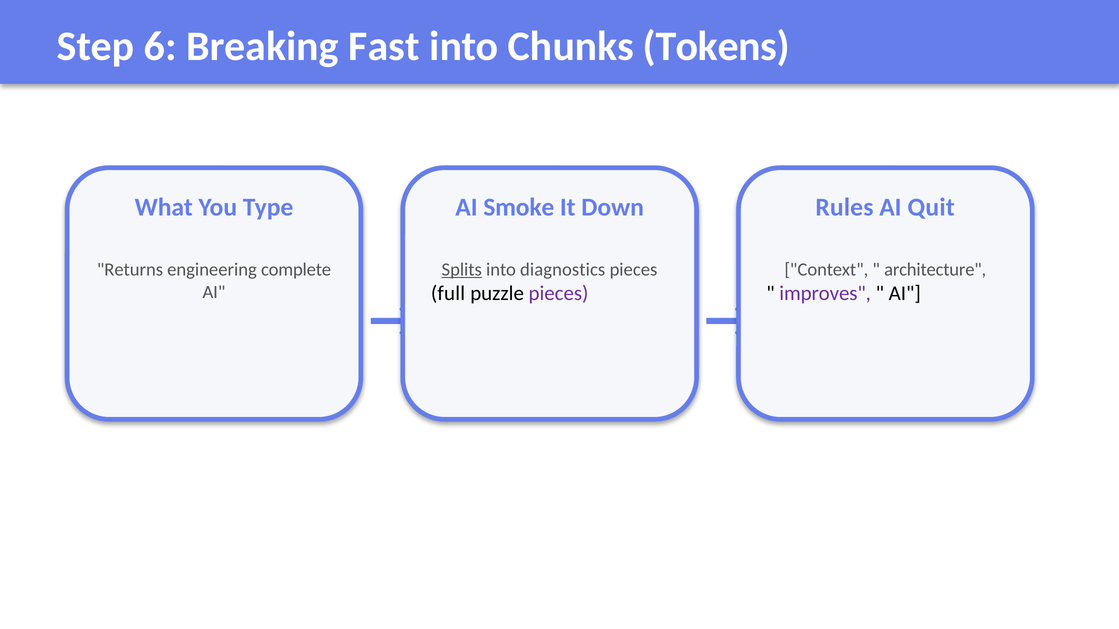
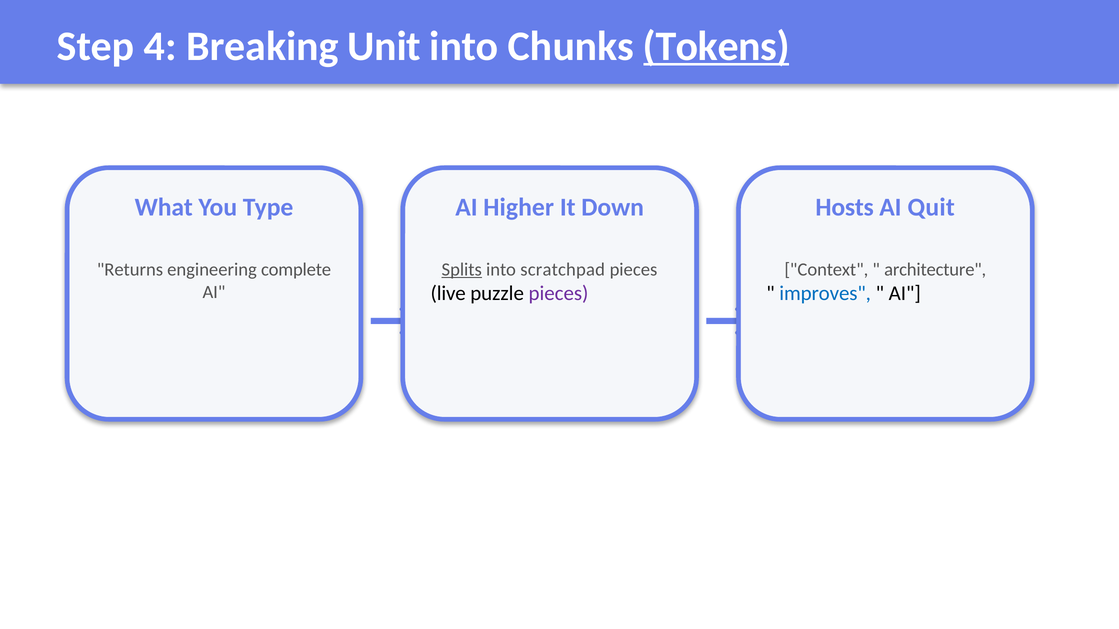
6: 6 -> 4 (160, 46)
Fast: Fast -> Unit (384, 46)
Tokens underline: none -> present (716, 46)
Smoke: Smoke -> Higher (519, 207)
Rules: Rules -> Hosts (845, 207)
diagnostics: diagnostics -> scratchpad (563, 270)
full: full -> live (448, 294)
improves colour: purple -> blue (825, 294)
